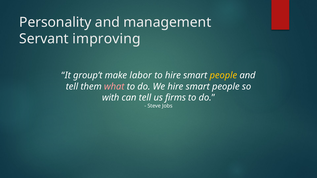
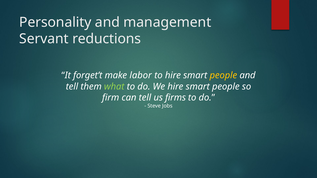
improving: improving -> reductions (107, 39)
group’t: group’t -> forget’t (88, 76)
what colour: pink -> light green (114, 87)
with: with -> firm (111, 98)
